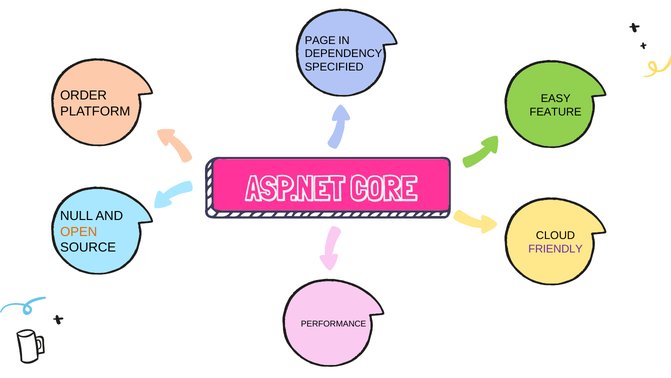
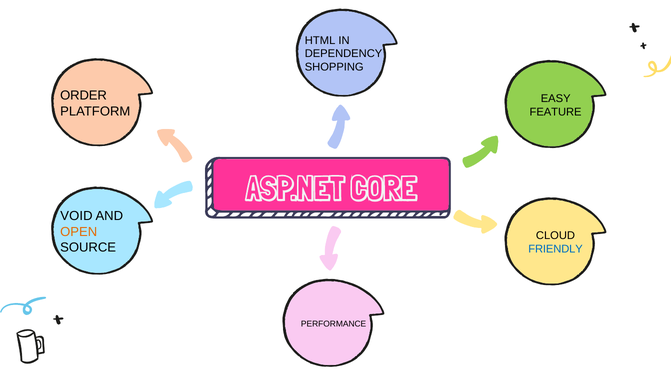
PAGE: PAGE -> HTML (320, 40)
SPECIFIED: SPECIFIED -> SHOPPING (334, 67)
NULL: NULL -> VOID (76, 216)
FRIENDLY colour: purple -> blue (556, 249)
